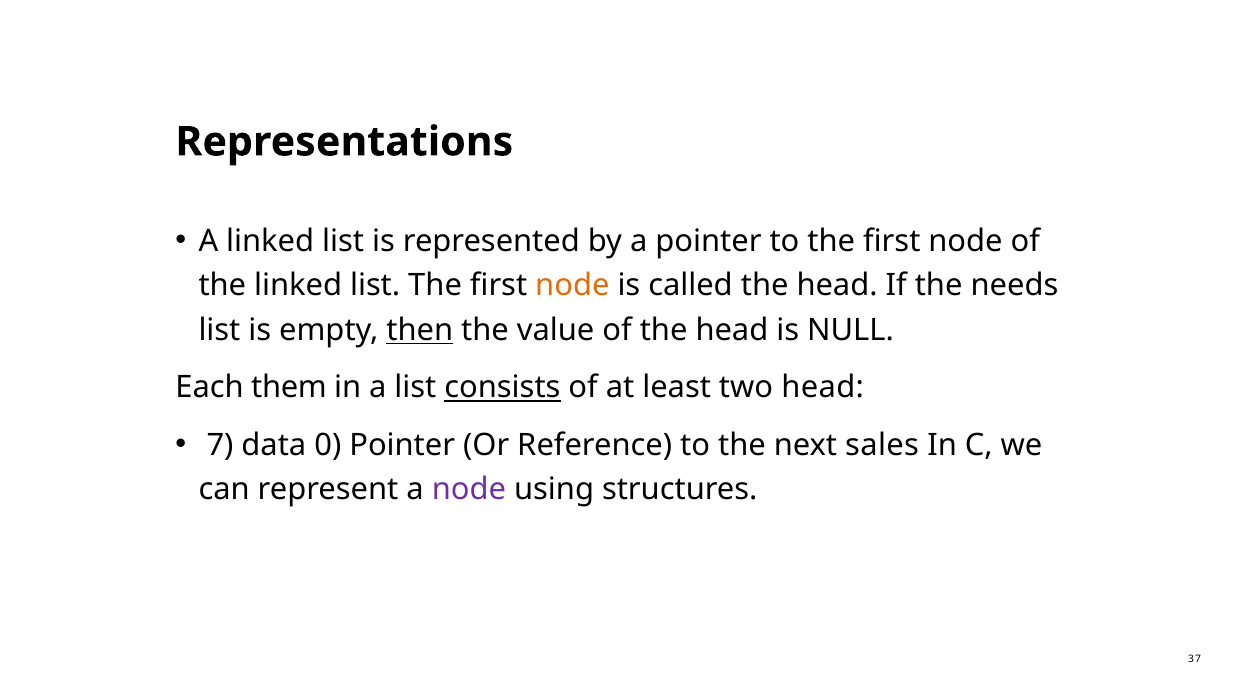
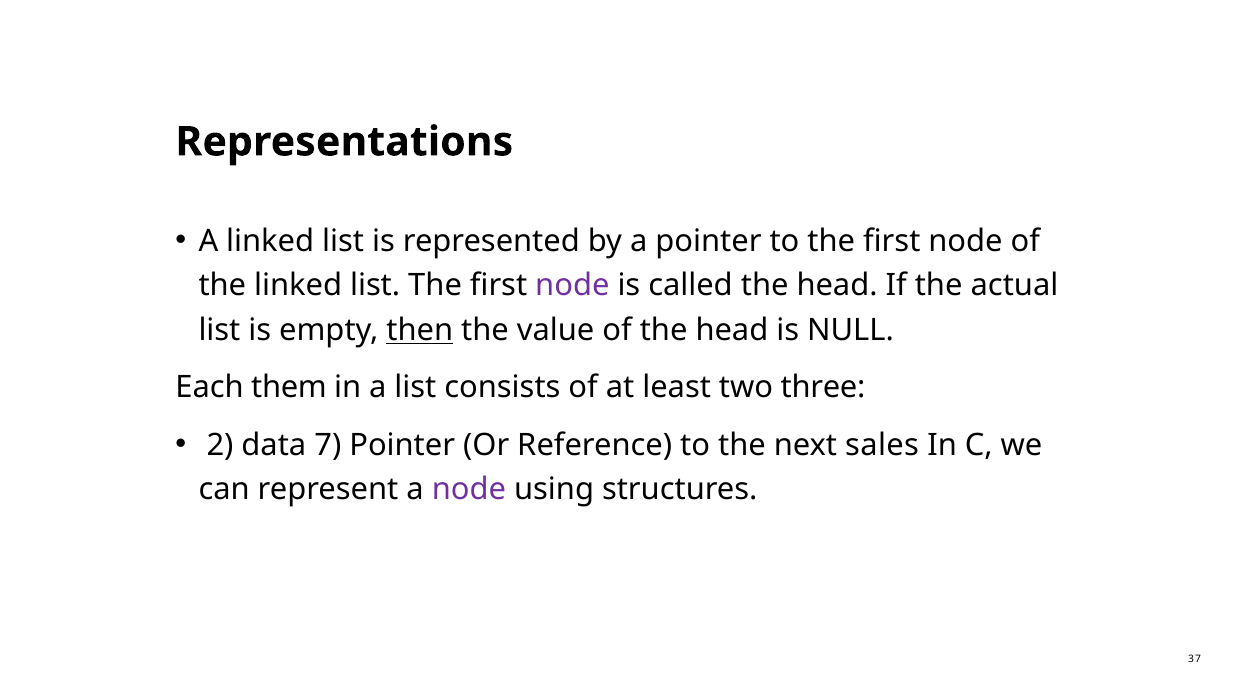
node colour: orange -> purple (572, 286)
needs: needs -> actual (1014, 286)
consists underline: present -> none (502, 388)
two head: head -> three (823, 388)
7: 7 -> 2 (220, 445)
0: 0 -> 7 (328, 445)
